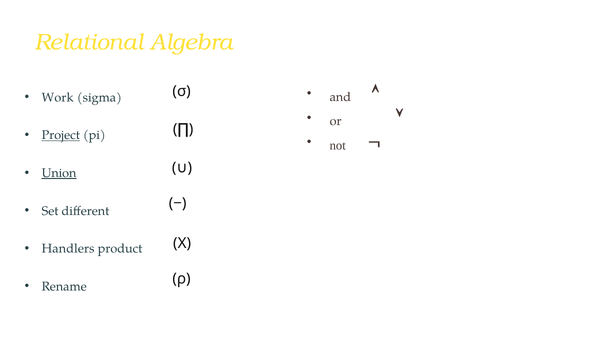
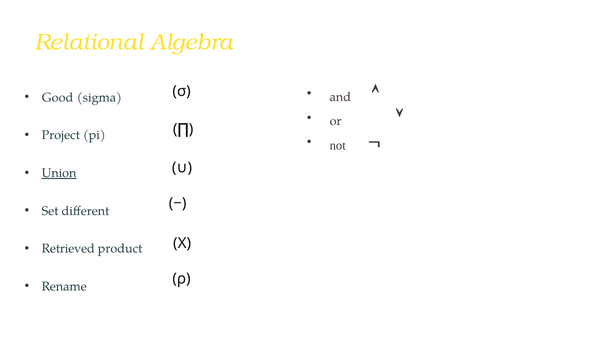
Work: Work -> Good (58, 98)
Project underline: present -> none (61, 135)
Handlers: Handlers -> Retrieved (68, 249)
